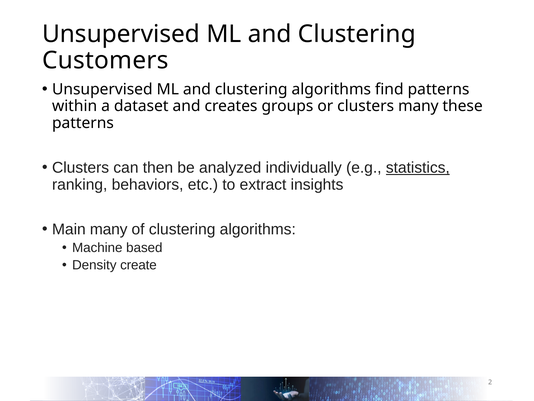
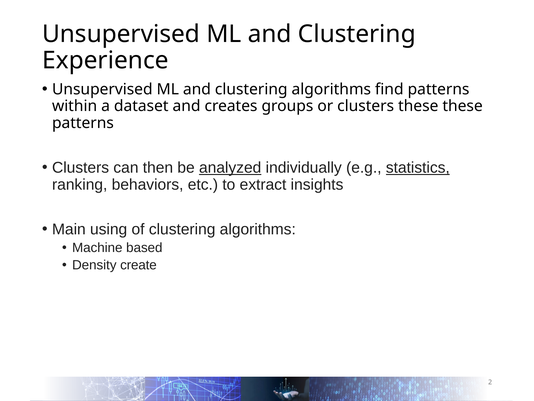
Customers: Customers -> Experience (105, 60)
clusters many: many -> these (418, 106)
analyzed underline: none -> present (230, 168)
Main many: many -> using (109, 229)
